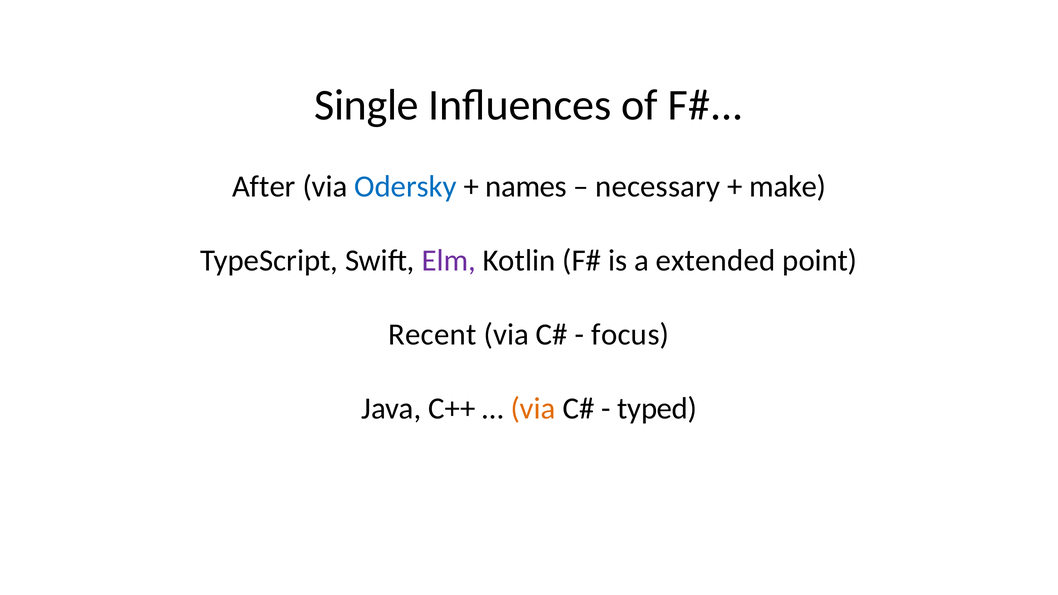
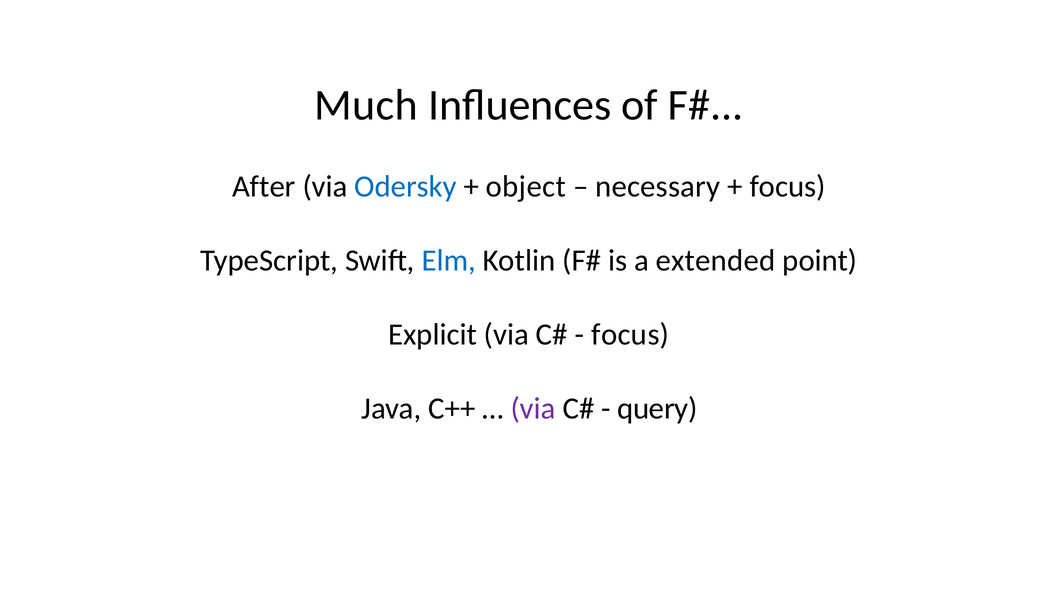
Single: Single -> Much (366, 105)
names: names -> object (526, 186)
make: make -> focus (788, 186)
Elm colour: purple -> blue (449, 261)
Recent: Recent -> Explicit (433, 335)
via colour: orange -> purple (533, 409)
typed: typed -> query (657, 409)
